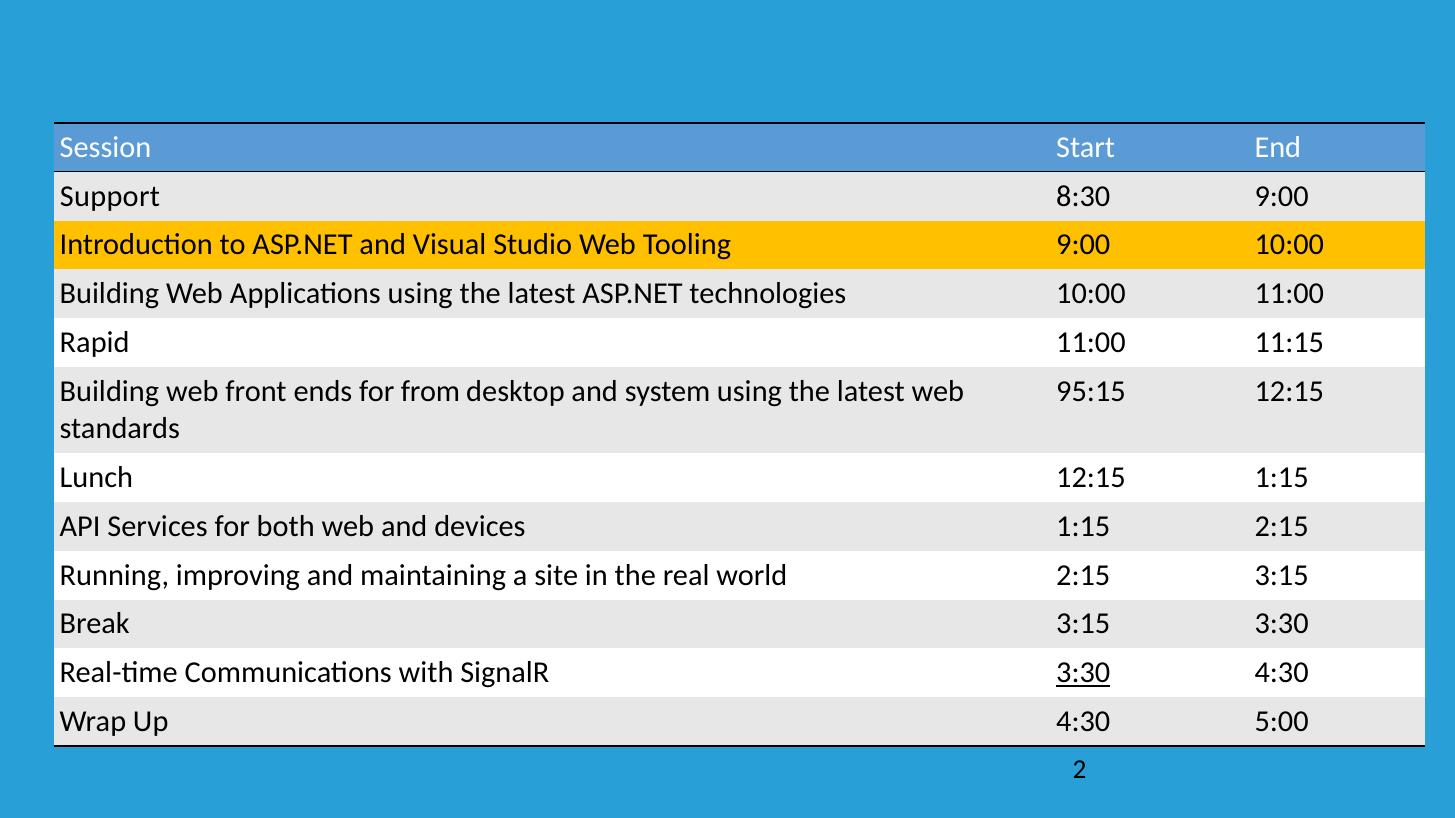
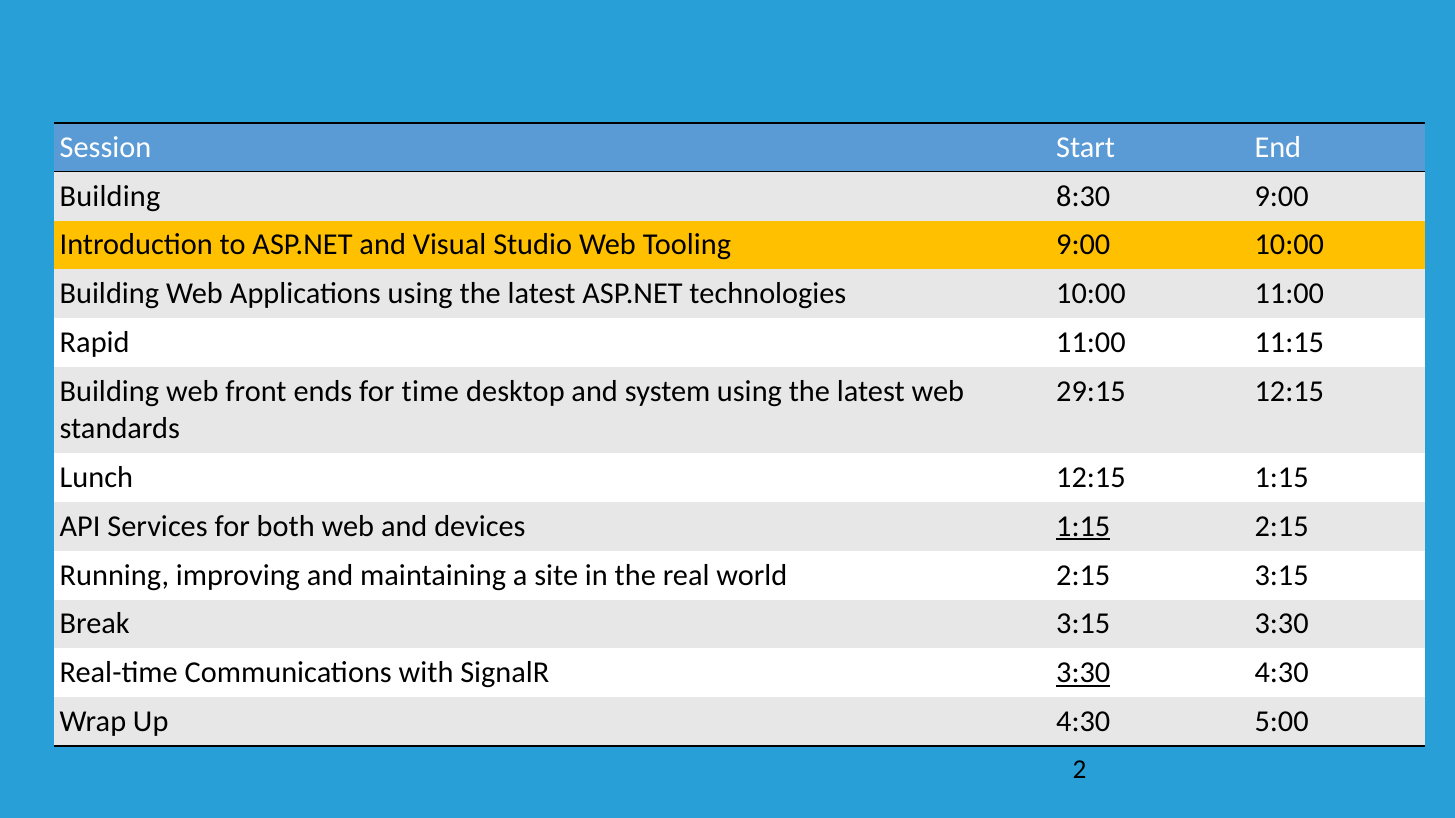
Support: Support -> Building (110, 196)
from: from -> time (430, 391)
95:15: 95:15 -> 29:15 (1091, 391)
1:15 underline: none -> present (1083, 527)
